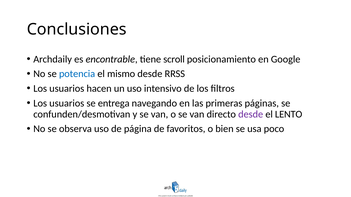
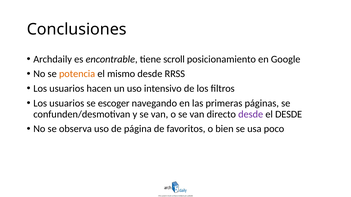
potencia colour: blue -> orange (77, 74)
entrega: entrega -> escoger (114, 103)
el LENTO: LENTO -> DESDE (289, 114)
